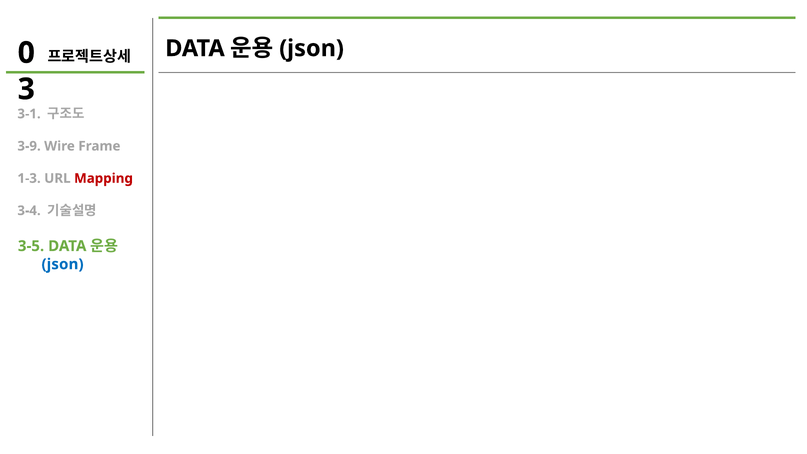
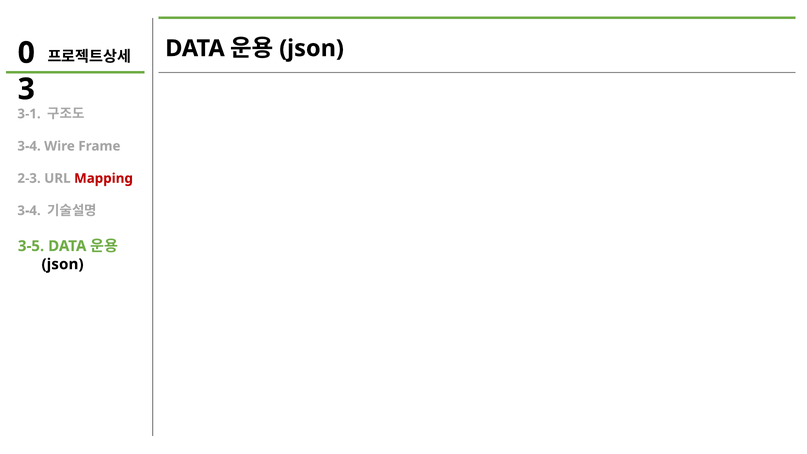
3-9: 3-9 -> 3-4 (29, 146)
1-3: 1-3 -> 2-3 (29, 178)
json colour: blue -> black (63, 264)
